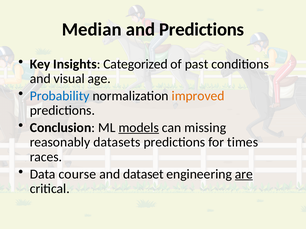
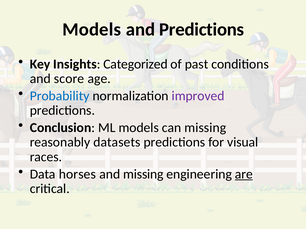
Median: Median -> Models (92, 30)
visual: visual -> score (69, 79)
improved colour: orange -> purple (198, 96)
models underline: present -> none (139, 128)
times: times -> visual (243, 143)
course: course -> horses (77, 174)
and dataset: dataset -> missing (143, 174)
